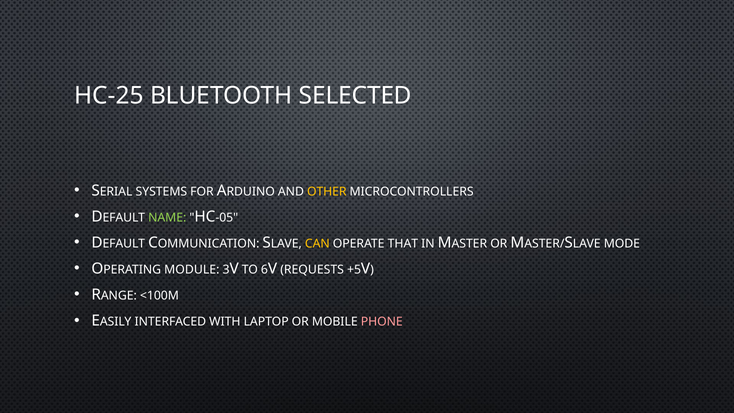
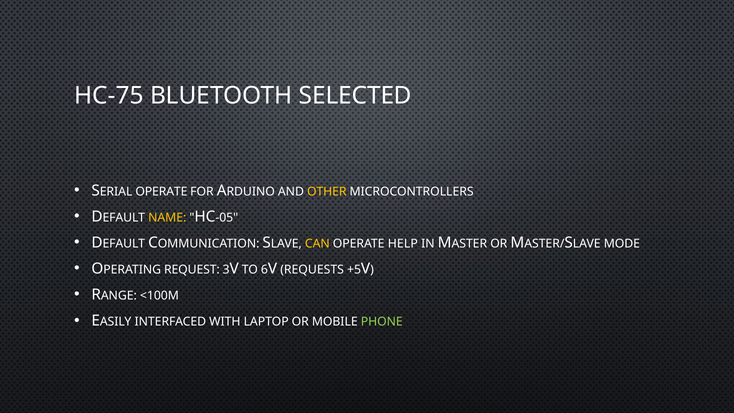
HC-25: HC-25 -> HC-75 (109, 96)
SYSTEMS: SYSTEMS -> OPERATE (161, 192)
NAME colour: light green -> yellow (167, 218)
THAT: THAT -> HELP (403, 244)
MODULE: MODULE -> REQUEST (192, 270)
PHONE colour: pink -> light green (382, 322)
